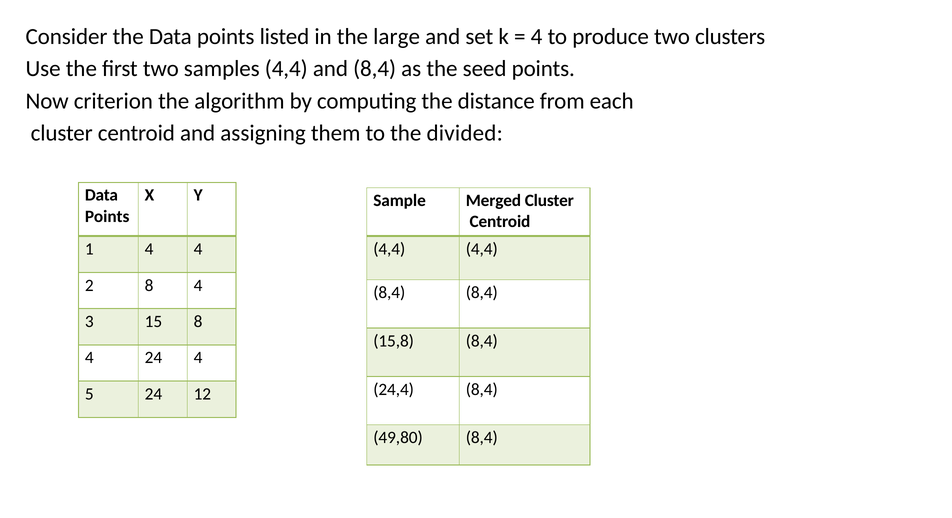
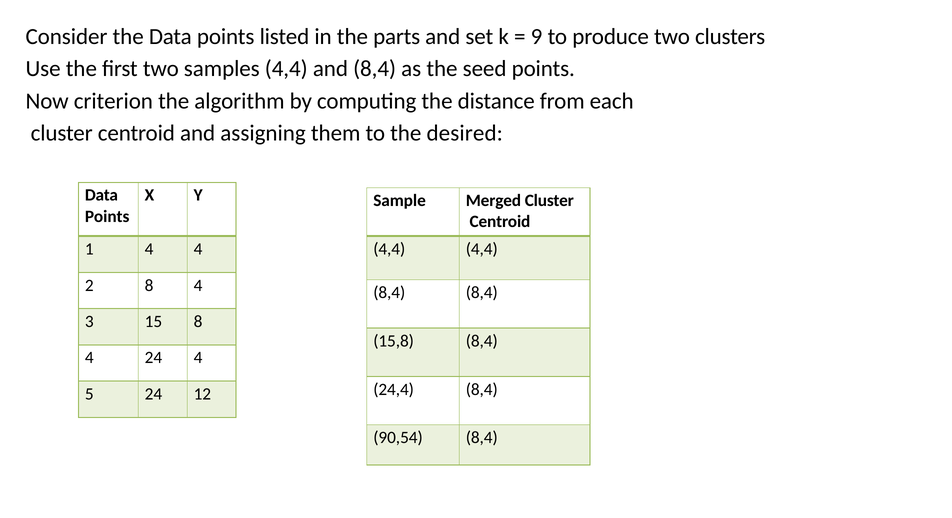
large: large -> parts (397, 37)
4: 4 -> 9 (537, 37)
divided: divided -> desired (465, 133)
49,80: 49,80 -> 90,54 (398, 438)
